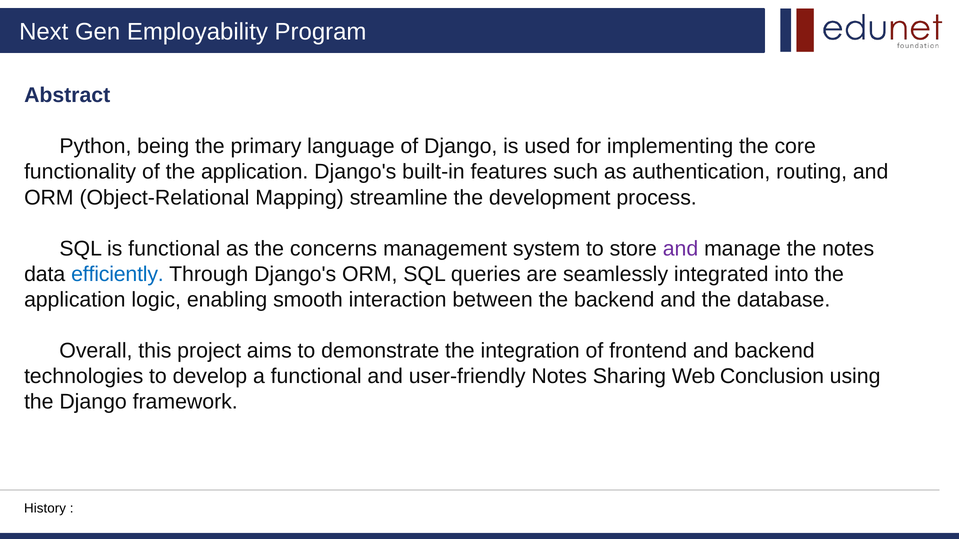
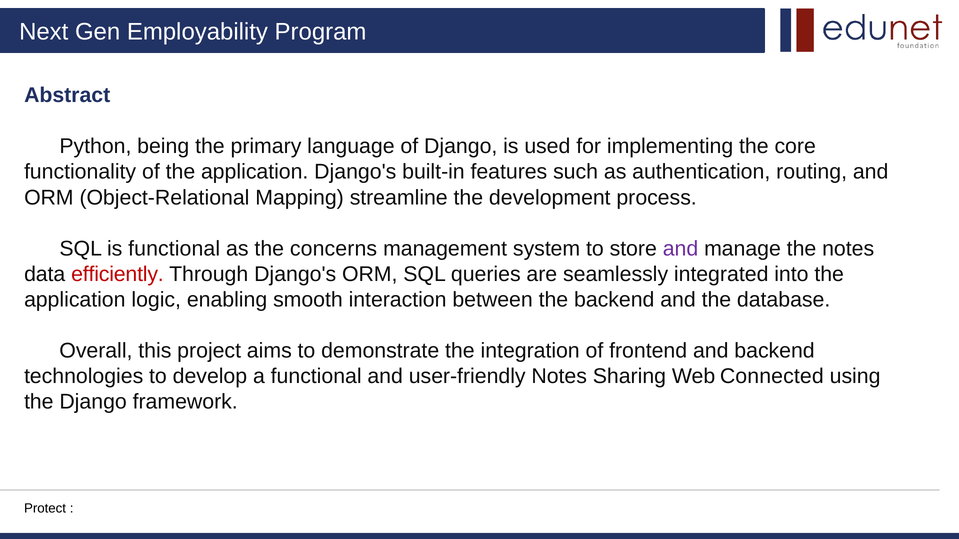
efficiently colour: blue -> red (117, 274)
Conclusion: Conclusion -> Connected (772, 377)
History: History -> Protect (45, 509)
